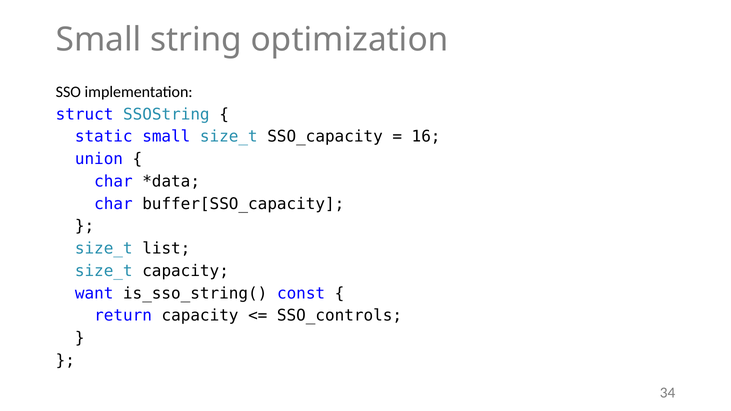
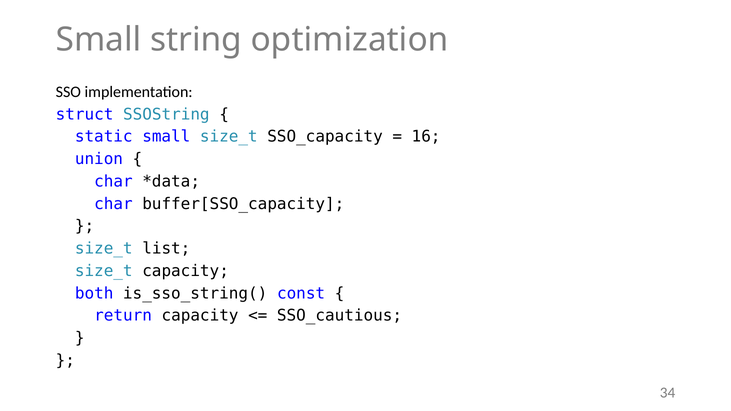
want: want -> both (94, 293)
SSO_controls: SSO_controls -> SSO_cautious (340, 316)
